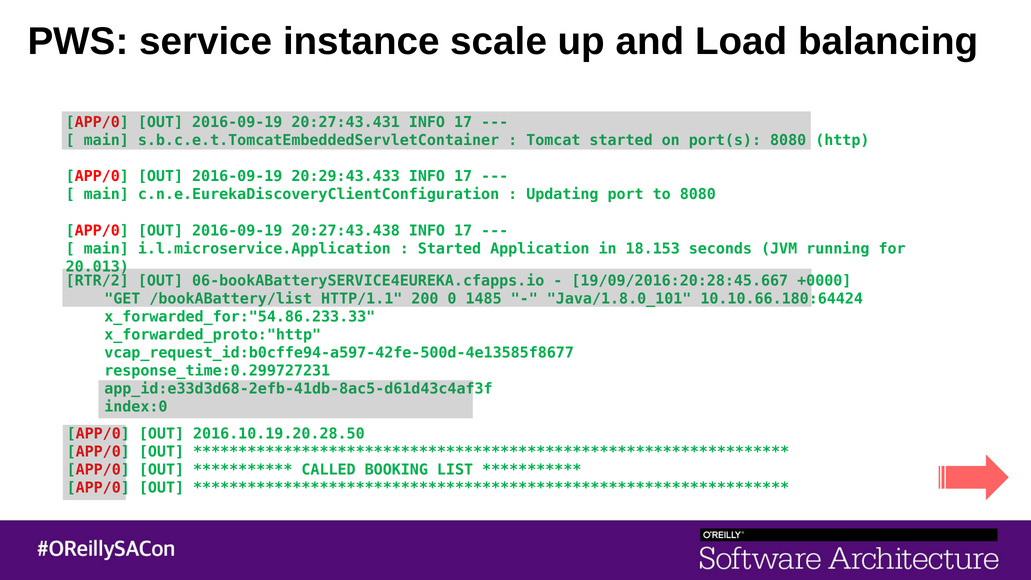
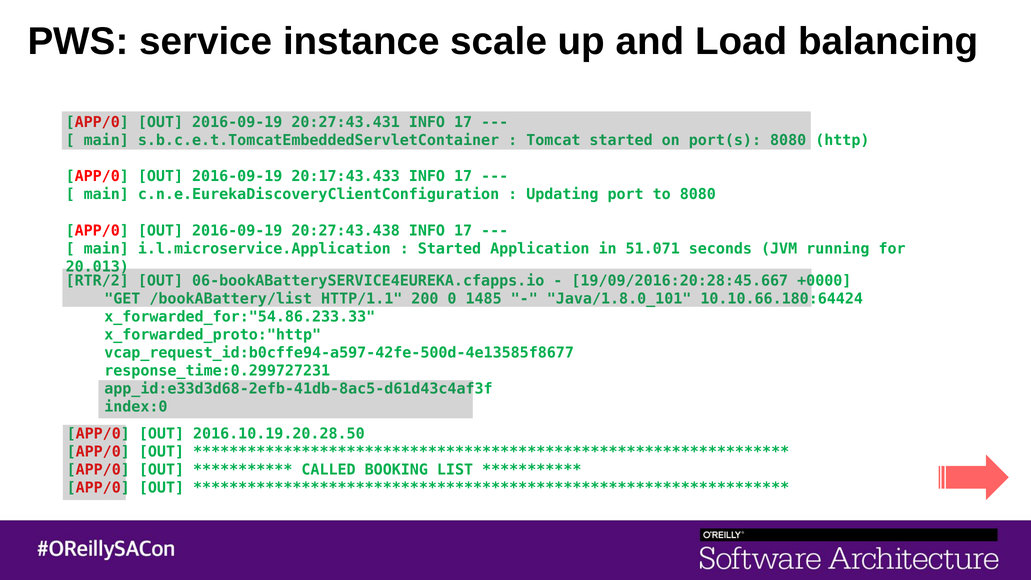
20:29:43.433: 20:29:43.433 -> 20:17:43.433 (346, 176)
18.153: 18.153 -> 51.071 (653, 249)
